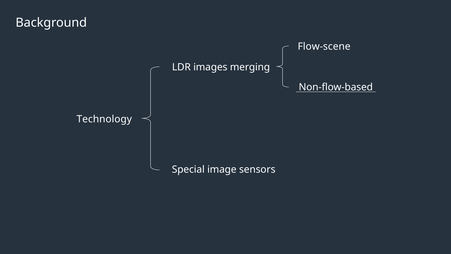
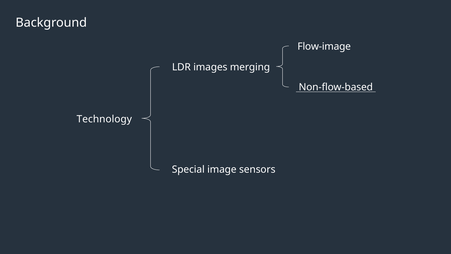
Flow-scene: Flow-scene -> Flow-image (324, 46)
